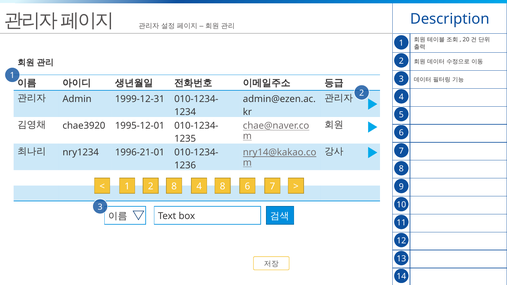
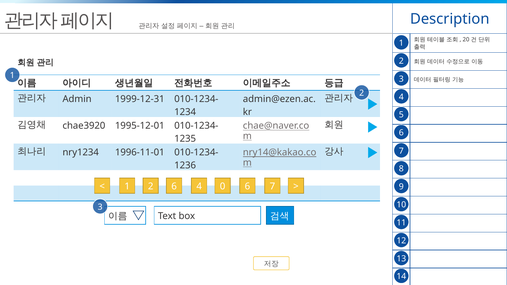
1996-21-01: 1996-21-01 -> 1996-11-01 (140, 153)
2 8: 8 -> 6 (174, 187)
4 8: 8 -> 0 (223, 187)
